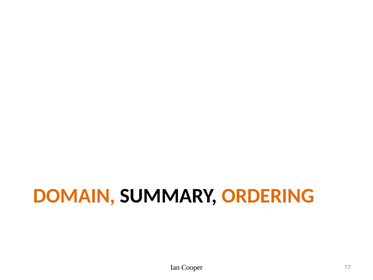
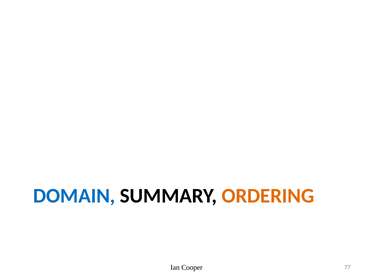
DOMAIN colour: orange -> blue (74, 196)
